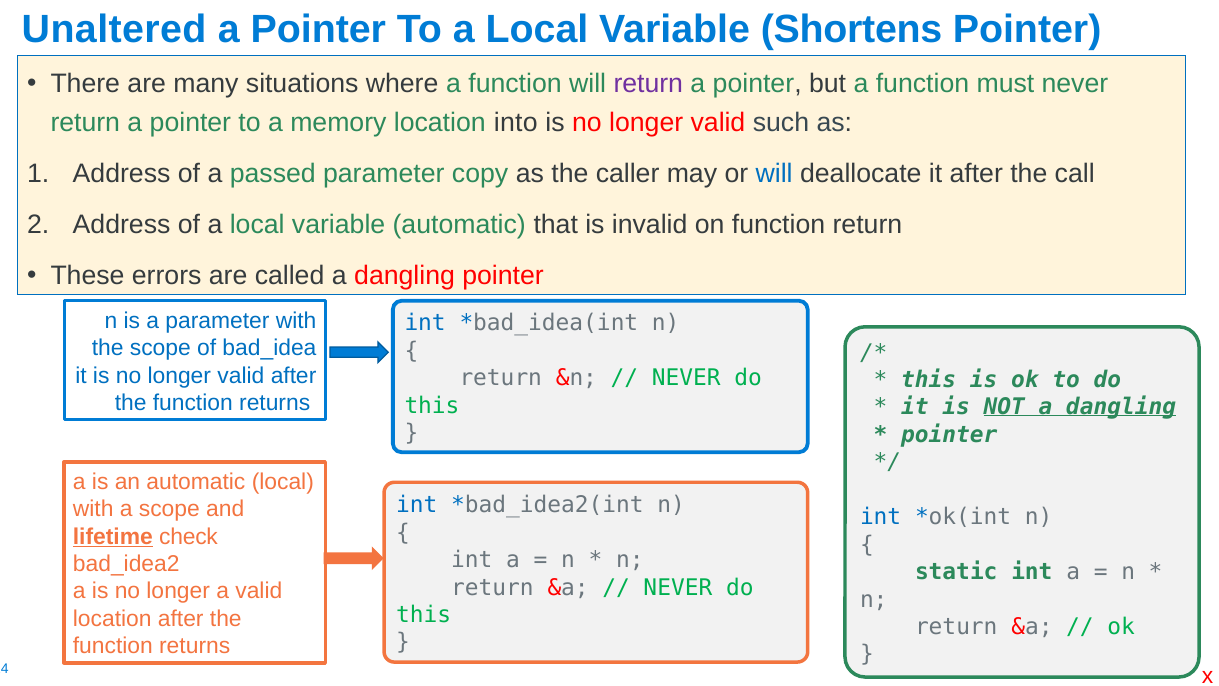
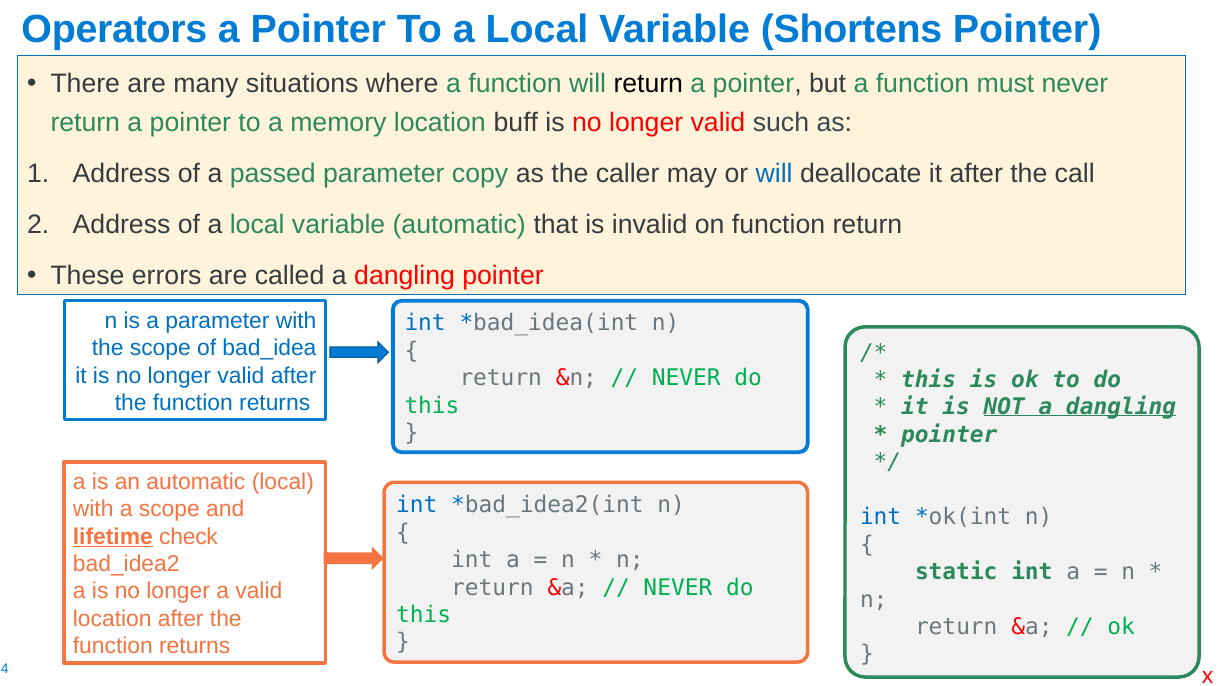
Unaltered: Unaltered -> Operators (114, 30)
return colour: purple -> black (648, 84)
into: into -> buff (516, 122)
